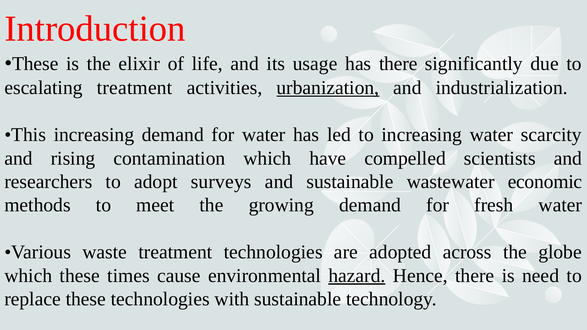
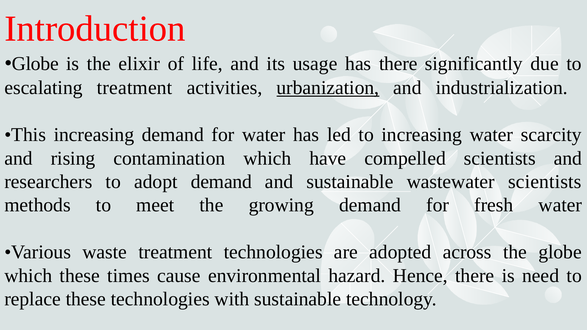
These: These -> Globe (35, 64)
adopt surveys: surveys -> demand (221, 182)
wastewater economic: economic -> scientists (545, 182)
hazard underline: present -> none (357, 276)
